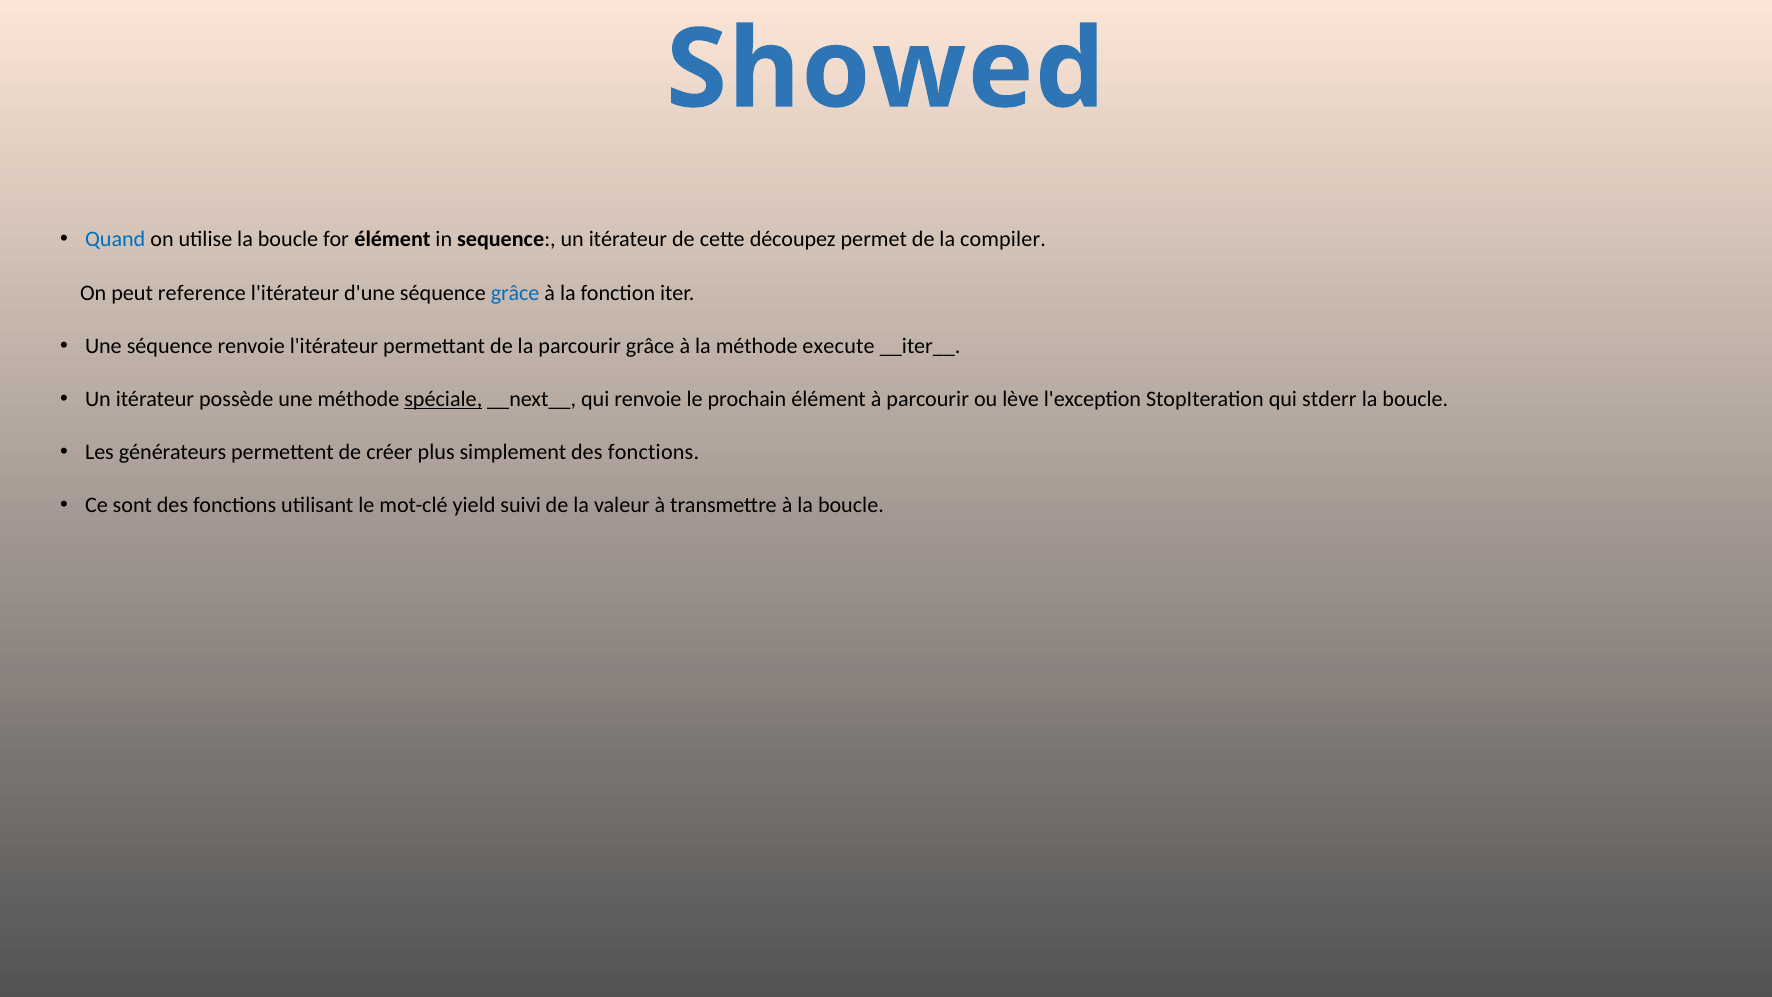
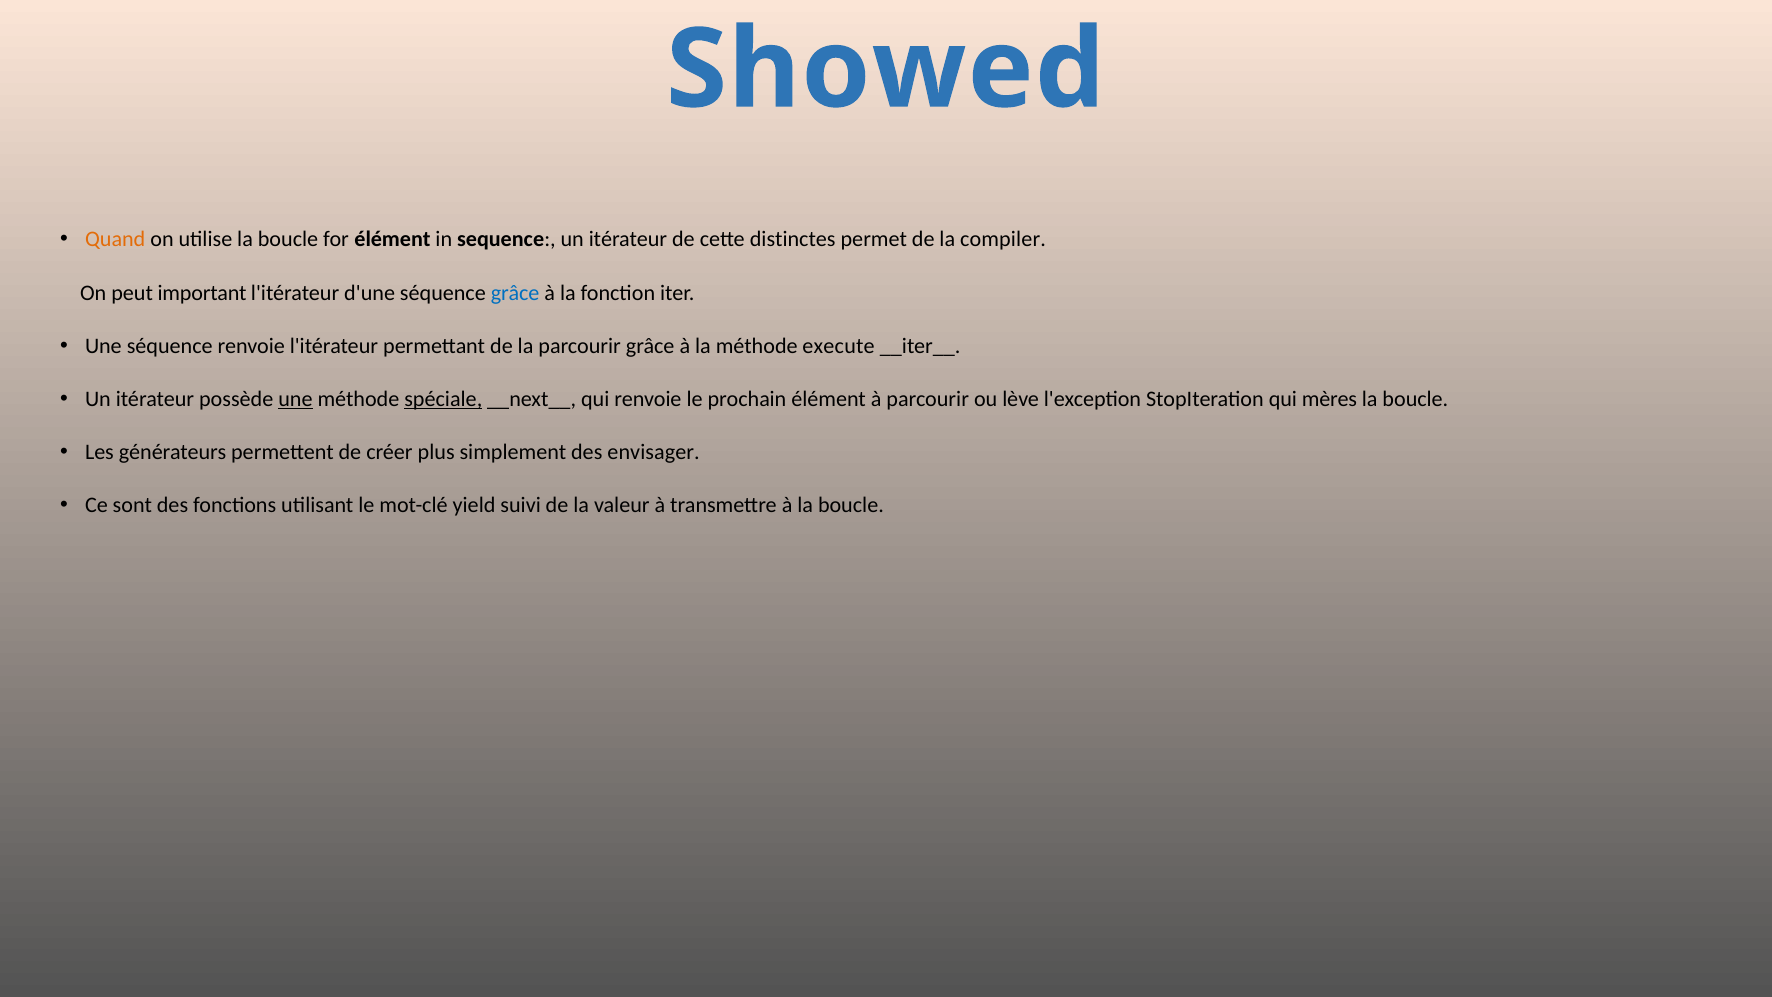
Quand colour: blue -> orange (115, 240)
découpez: découpez -> distinctes (793, 240)
reference: reference -> important (202, 293)
une underline: none -> present (295, 399)
stderr: stderr -> mères (1330, 399)
simplement des fonctions: fonctions -> envisager (654, 452)
